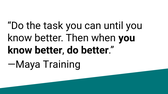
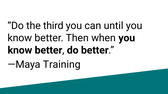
task: task -> third (53, 26)
